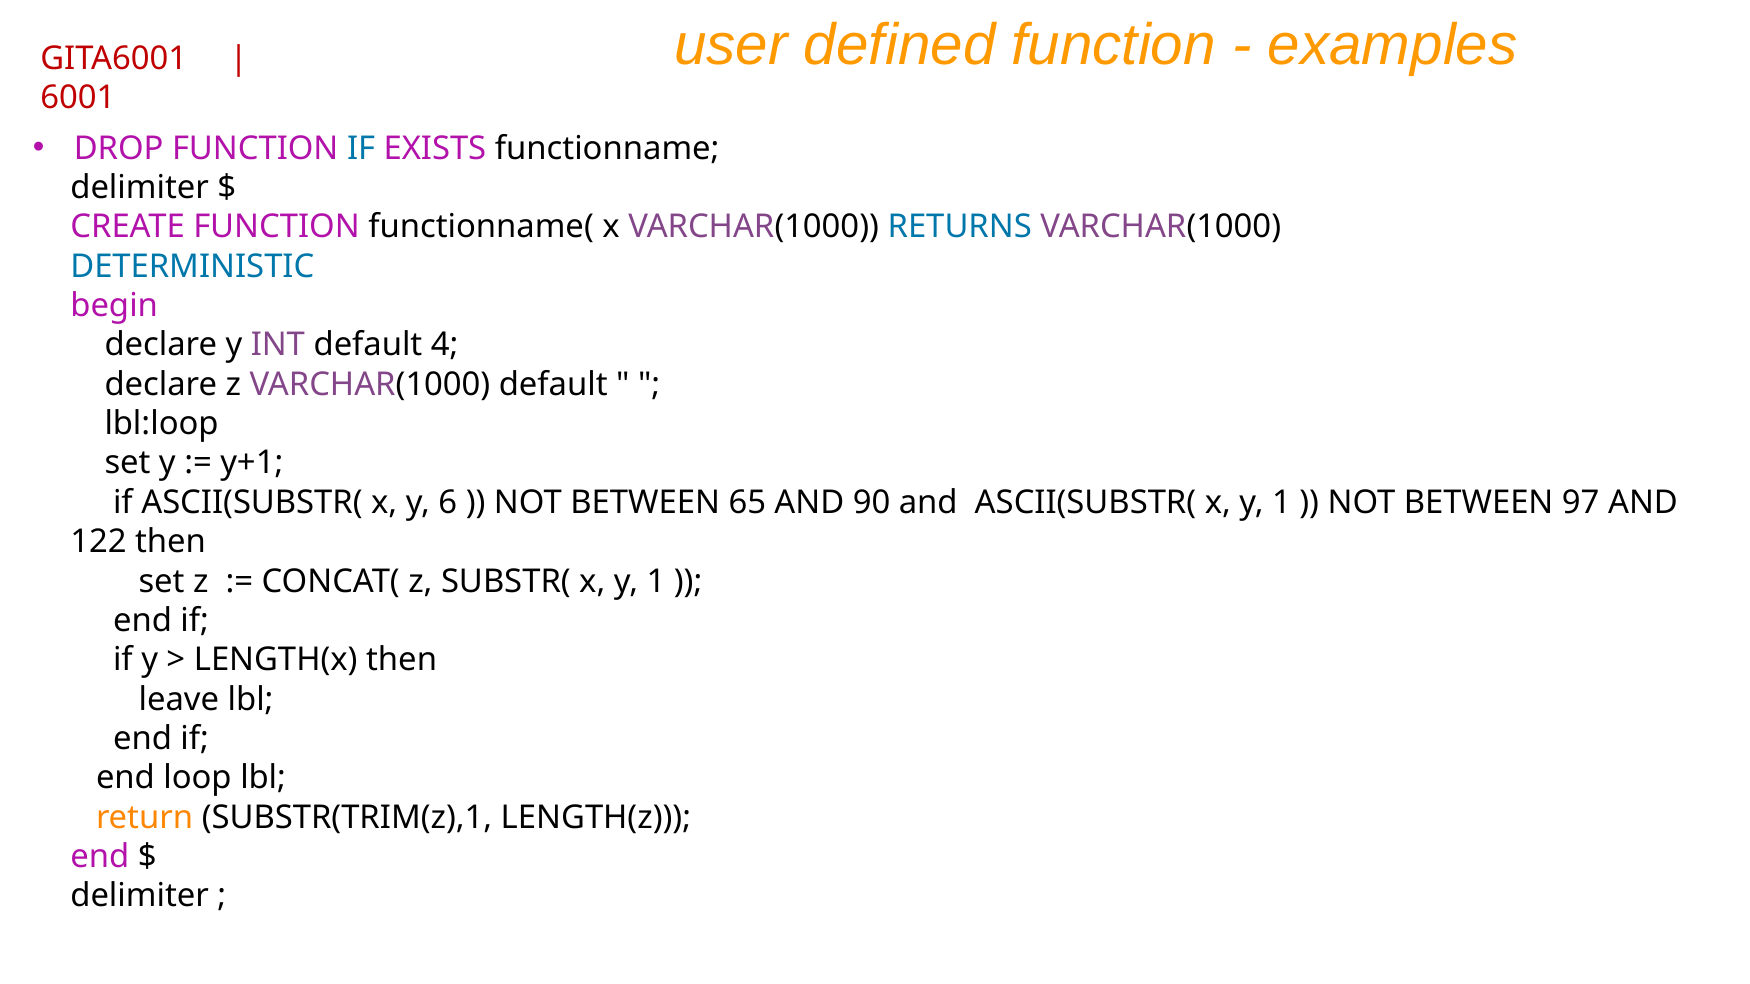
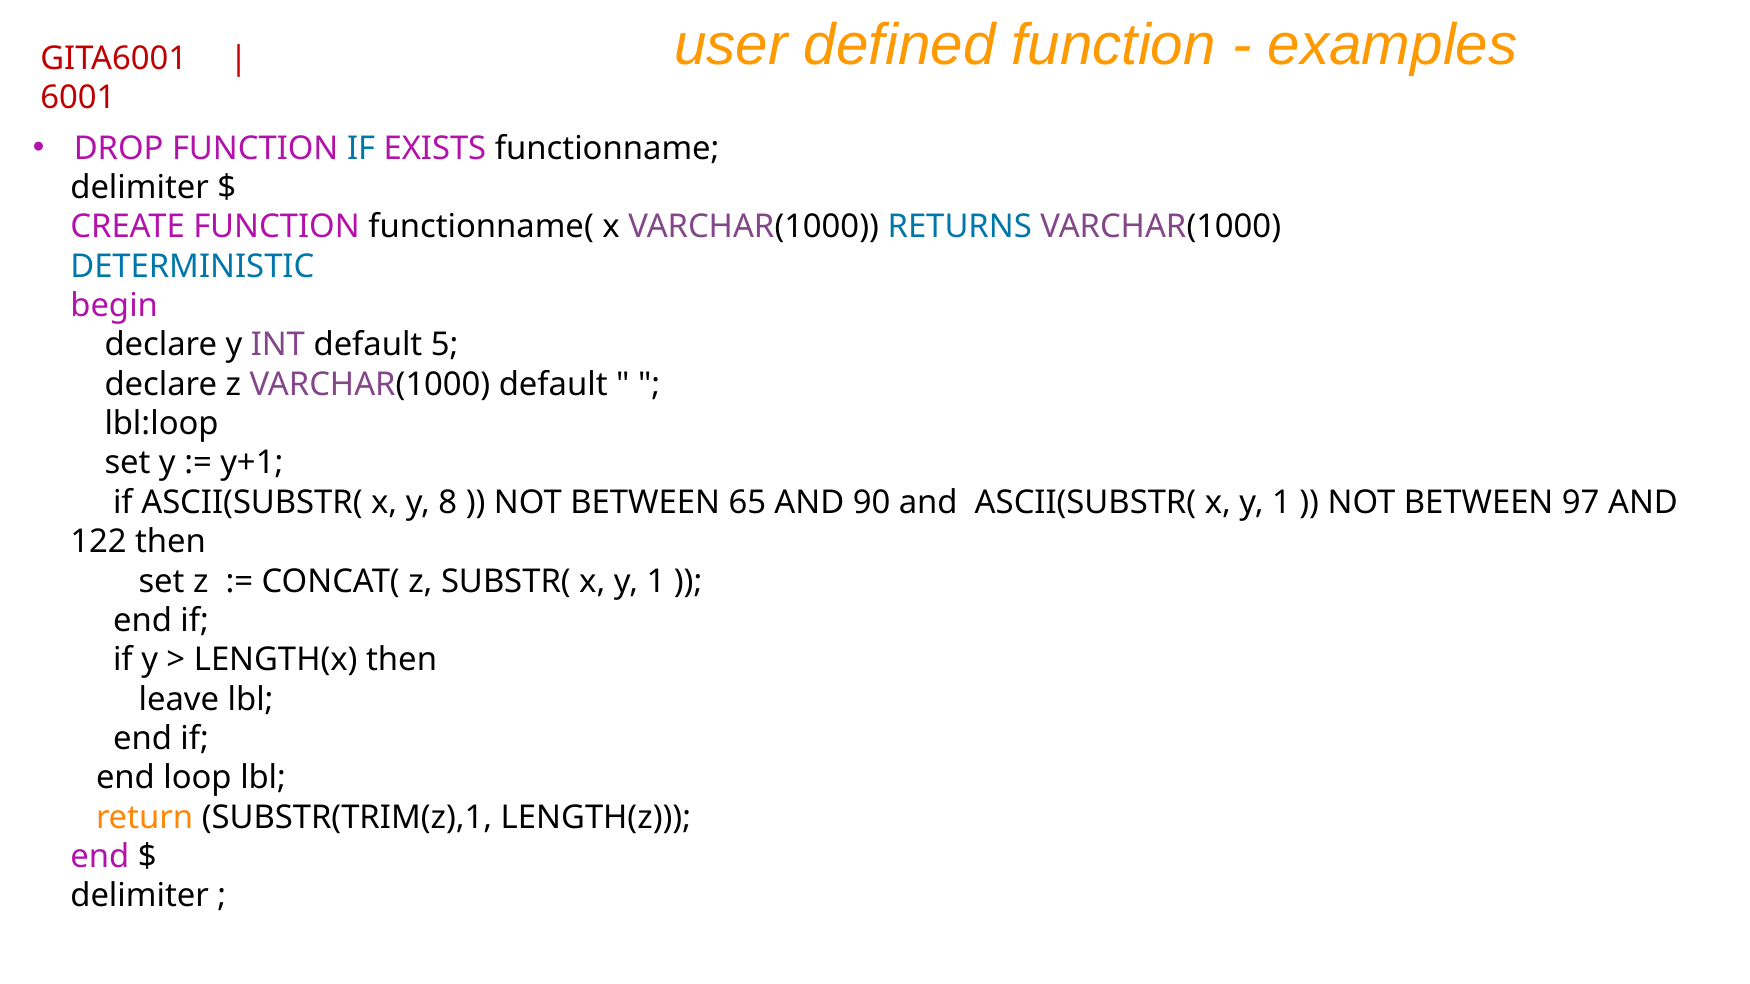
4: 4 -> 5 (445, 345)
6: 6 -> 8 (448, 503)
